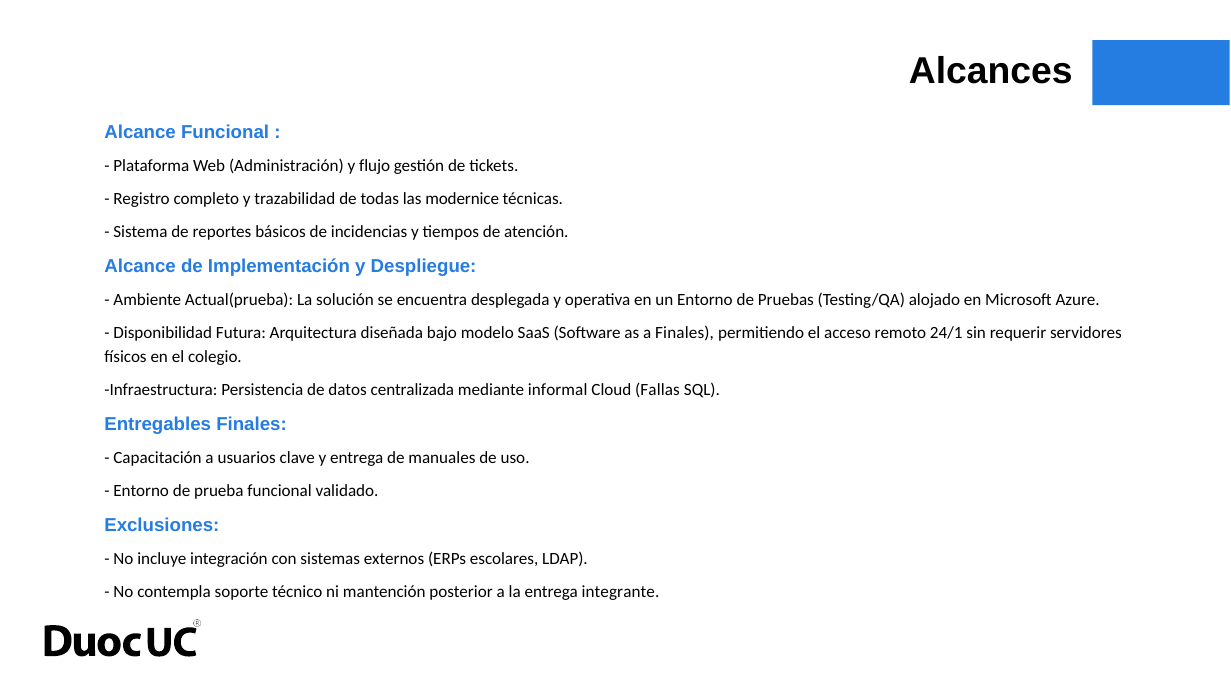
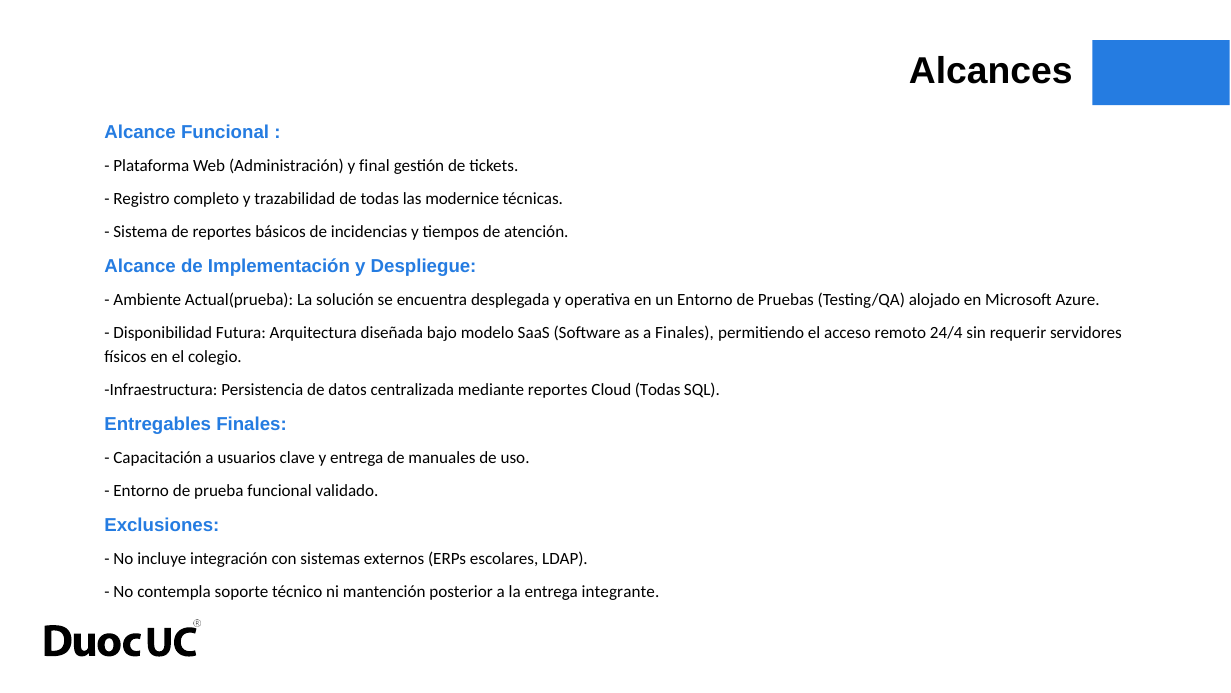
flujo: flujo -> final (375, 166)
24/1: 24/1 -> 24/4 (946, 333)
mediante informal: informal -> reportes (558, 389)
Cloud Fallas: Fallas -> Todas (658, 389)
